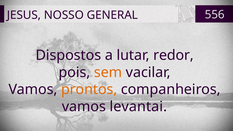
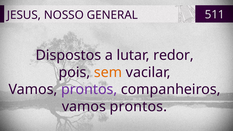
556: 556 -> 511 (215, 15)
prontos colour: orange -> purple (89, 89)
levantai: levantai -> prontos (138, 107)
